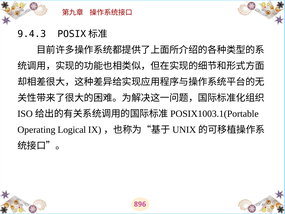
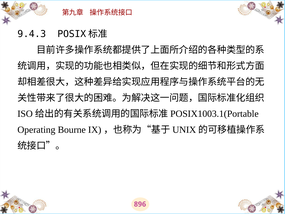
Logical: Logical -> Bourne (72, 130)
